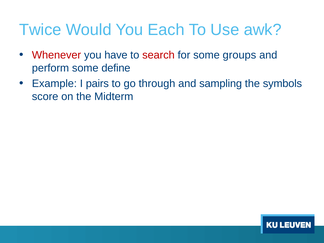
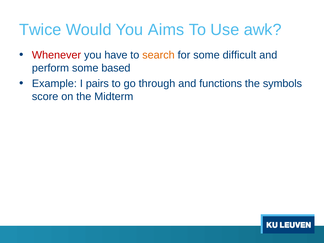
Each: Each -> Aims (166, 30)
search colour: red -> orange (158, 55)
groups: groups -> difficult (239, 55)
define: define -> based (116, 68)
sampling: sampling -> functions (221, 84)
